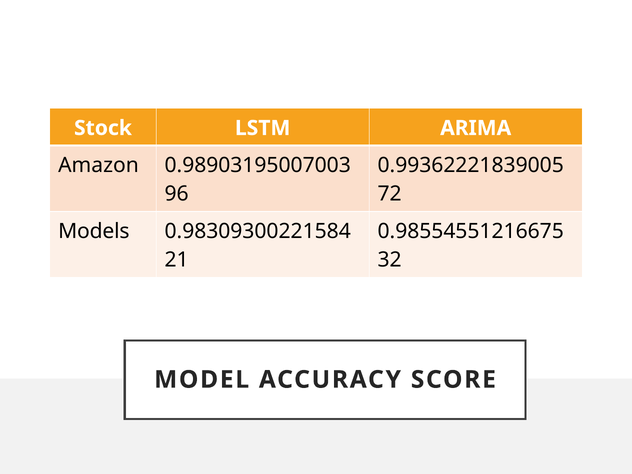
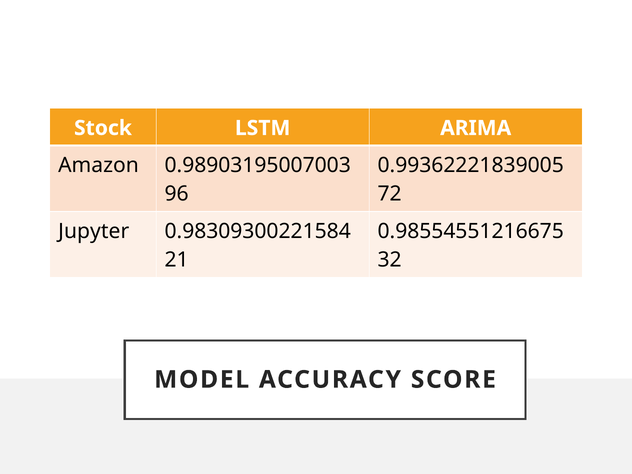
Models: Models -> Jupyter (94, 231)
